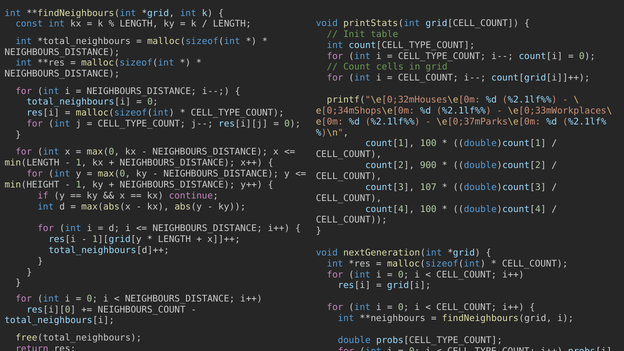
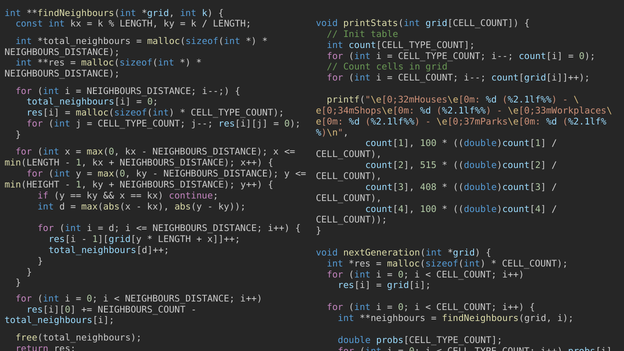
900: 900 -> 515 (428, 165)
107: 107 -> 408 (428, 187)
